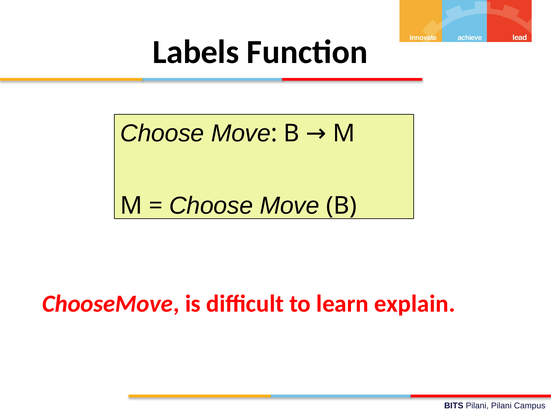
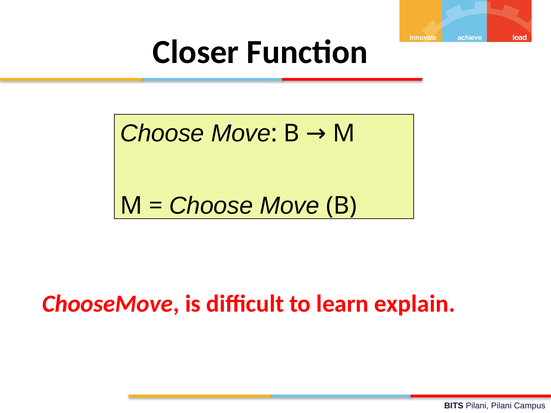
Labels: Labels -> Closer (196, 52)
